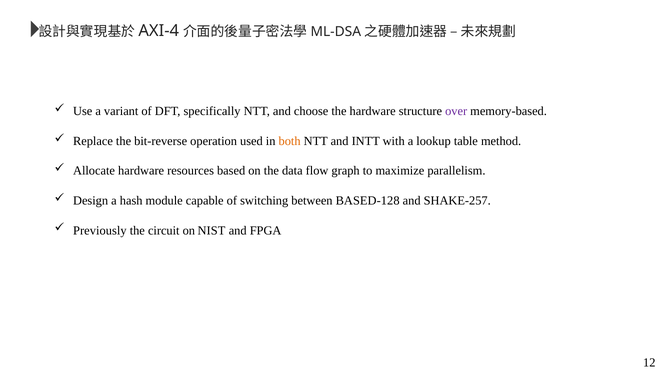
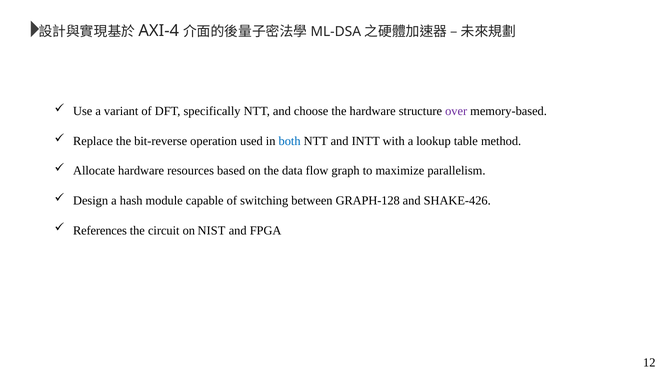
both colour: orange -> blue (290, 141)
BASED-128: BASED-128 -> GRAPH-128 (368, 201)
SHAKE-257: SHAKE-257 -> SHAKE-426 (457, 201)
Previously: Previously -> References (100, 230)
